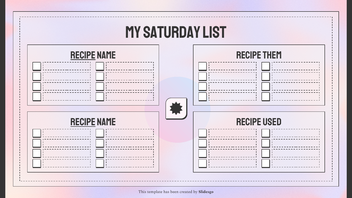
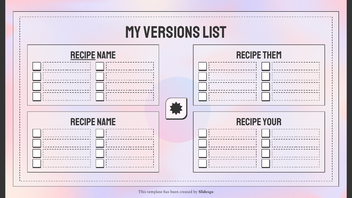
saturday: saturday -> versions (172, 32)
Recipe underline: present -> none (83, 122)
used: used -> your (272, 122)
